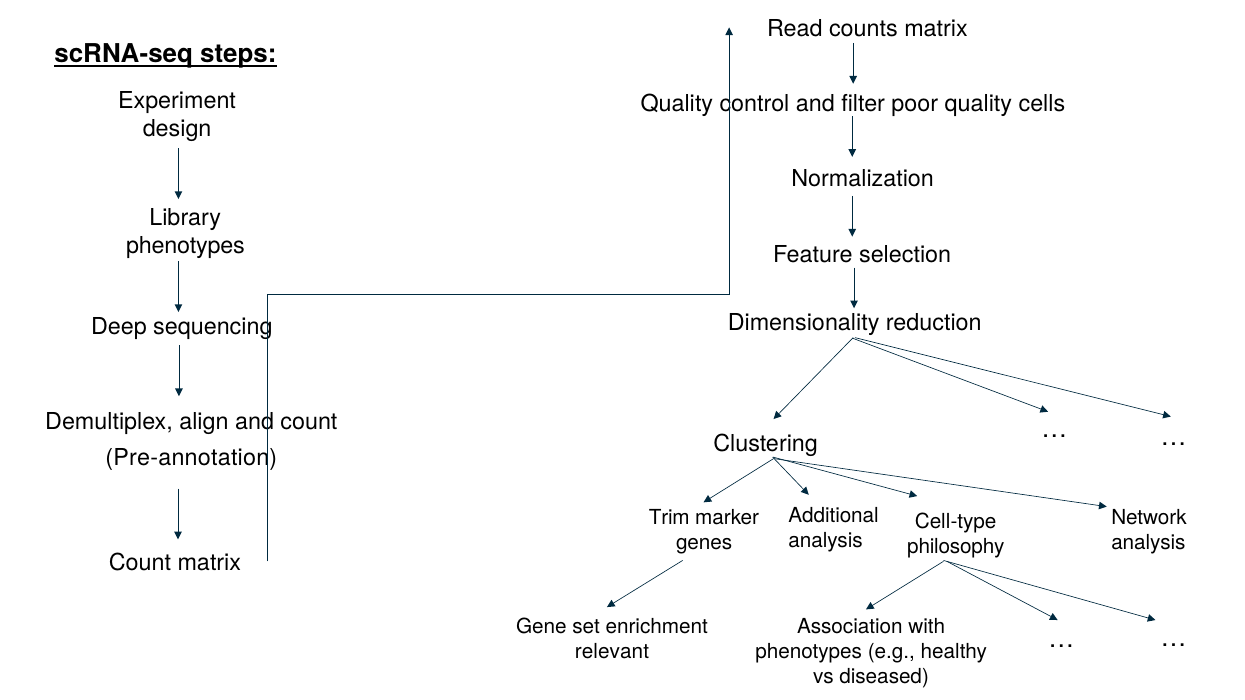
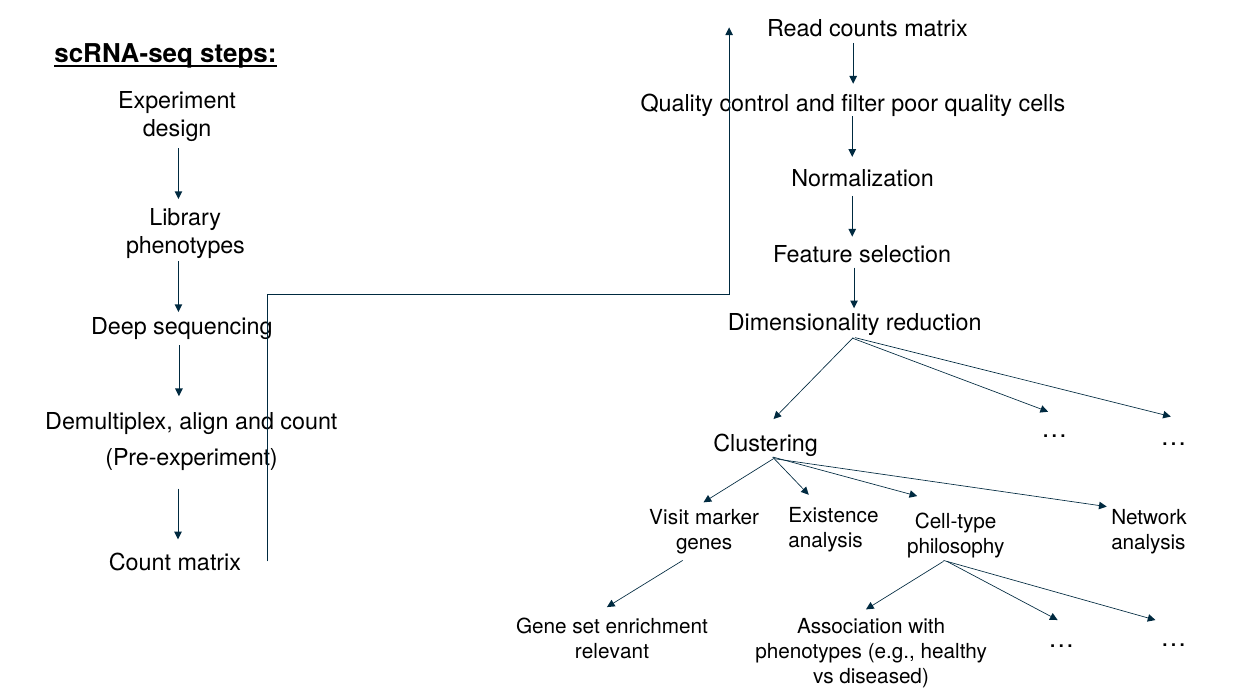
Pre-annotation: Pre-annotation -> Pre-experiment (192, 458)
Additional: Additional -> Existence (834, 516)
Trim: Trim -> Visit (669, 518)
